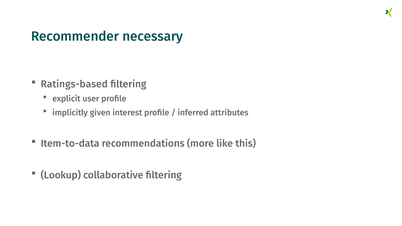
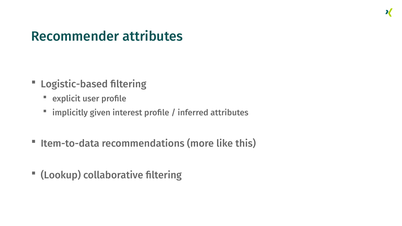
Recommender necessary: necessary -> attributes (153, 36)
Ratings-based: Ratings-based -> Logistic-based (74, 84)
